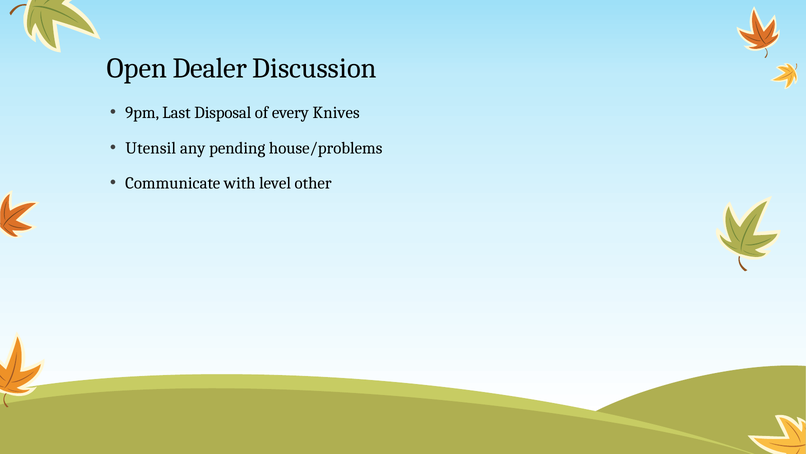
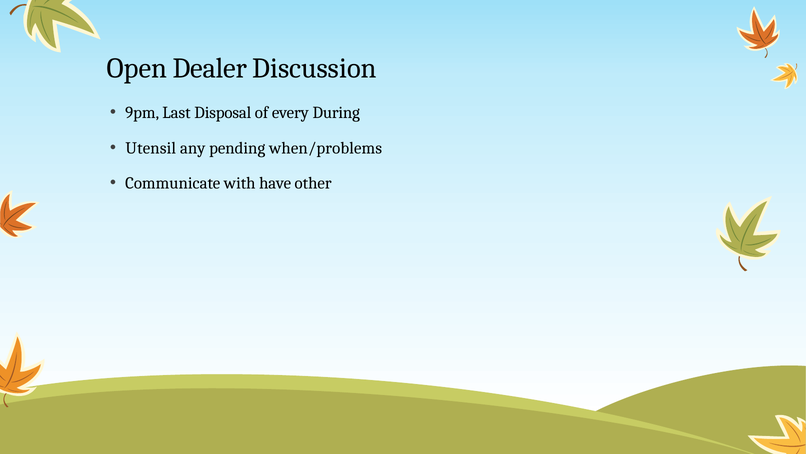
Knives: Knives -> During (336, 113)
house/problems: house/problems -> when/problems (326, 148)
level: level -> have (275, 183)
